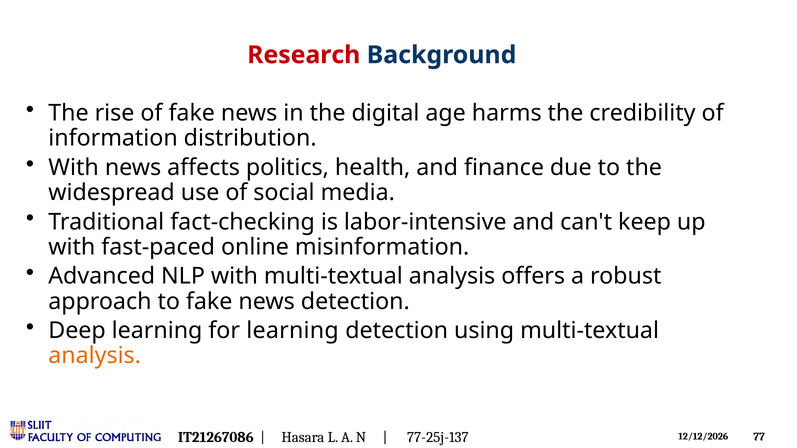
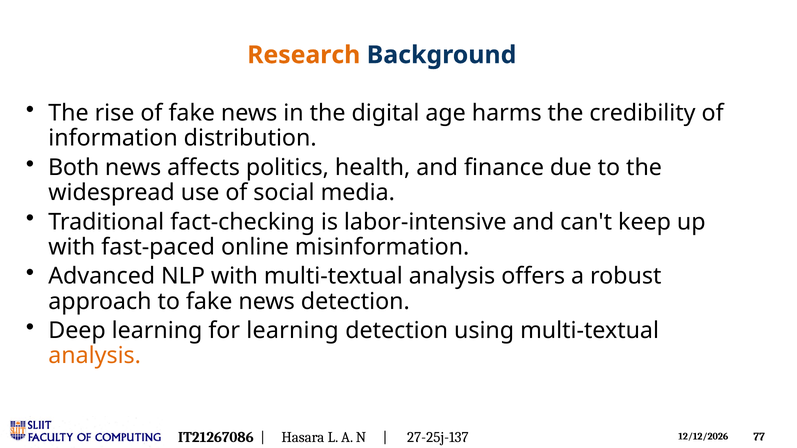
Research colour: red -> orange (304, 55)
With: With -> Both (74, 168)
77-25j-137: 77-25j-137 -> 27-25j-137 (438, 437)
